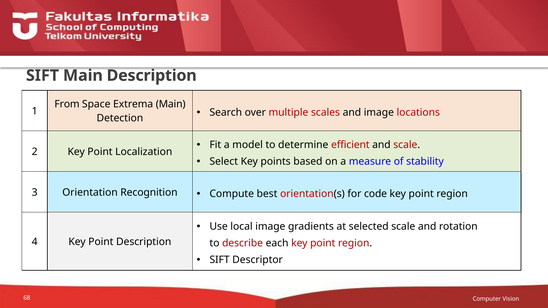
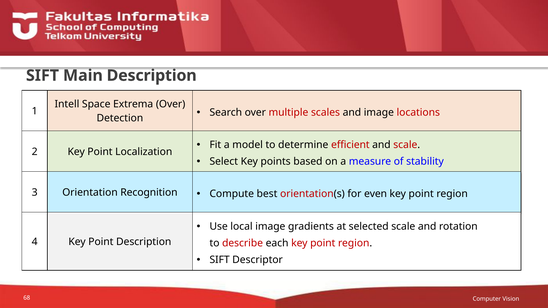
From: From -> Intell (67, 104)
Extrema Main: Main -> Over (171, 104)
code: code -> even (376, 194)
